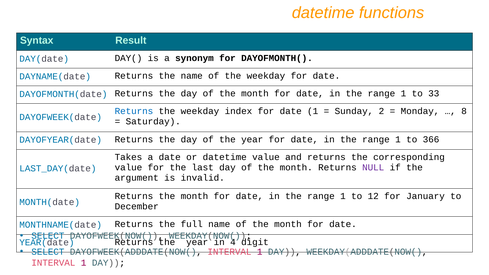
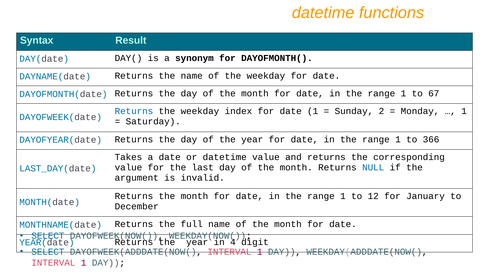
33: 33 -> 67 (434, 94)
8: 8 -> 1 (464, 111)
NULL colour: purple -> blue (373, 167)
